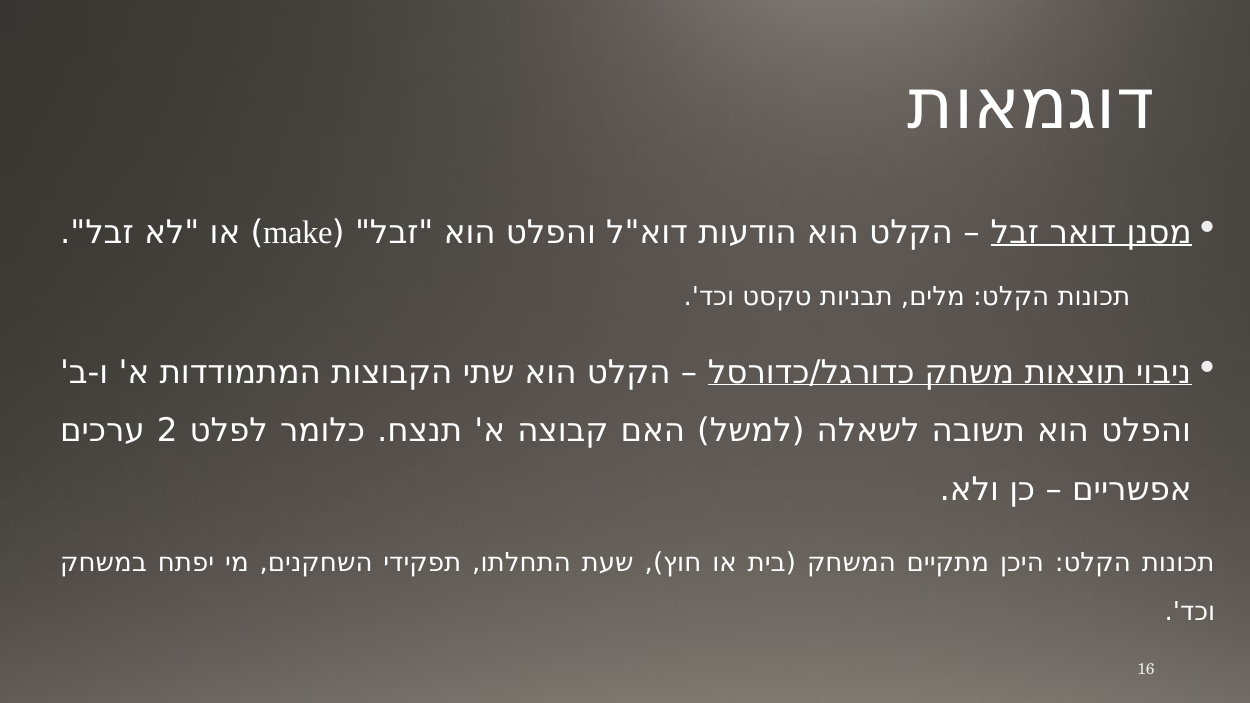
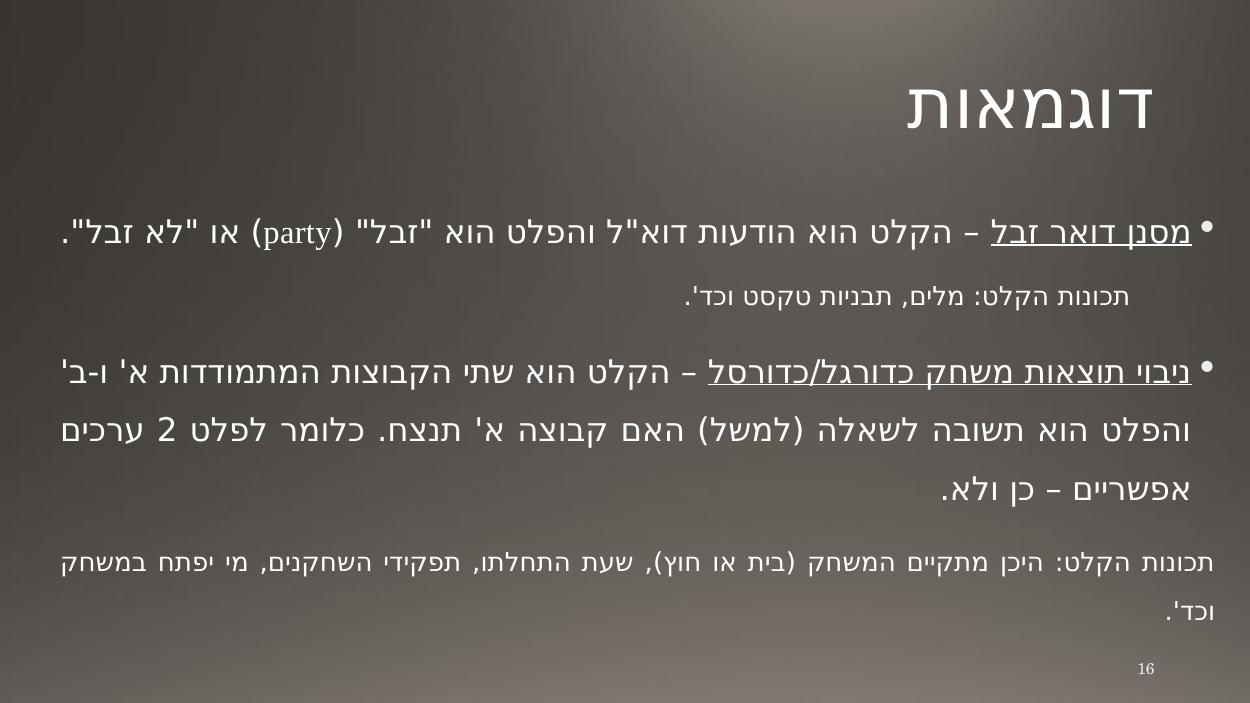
make: make -> party (298, 233)
